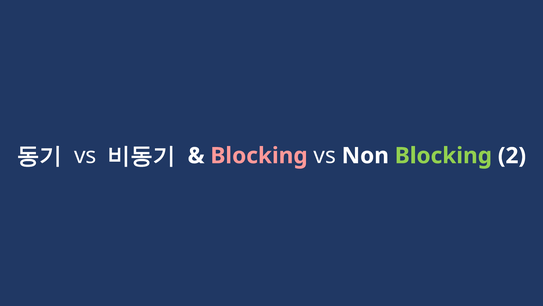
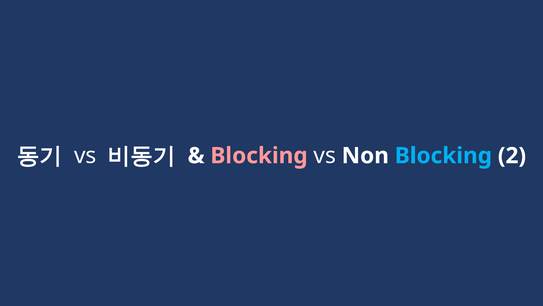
Blocking colour: light green -> light blue (443, 155)
